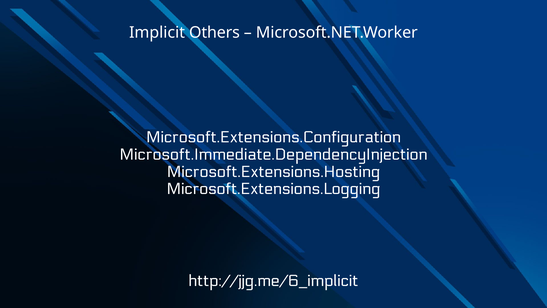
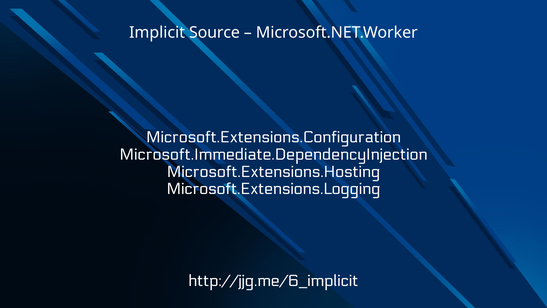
Others: Others -> Source (214, 33)
